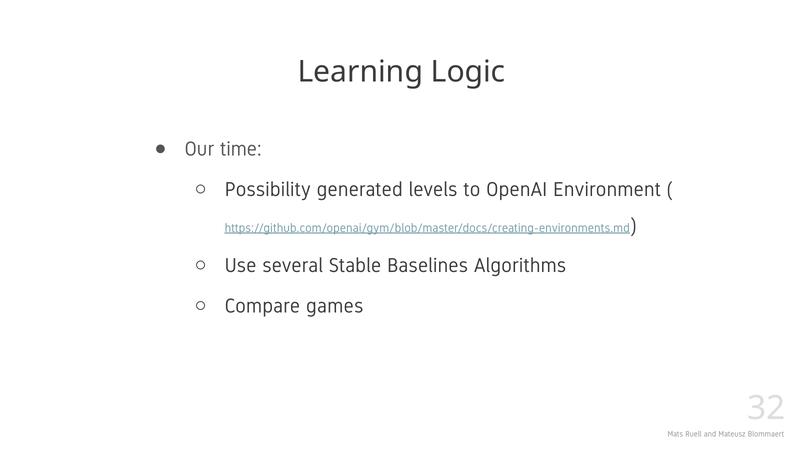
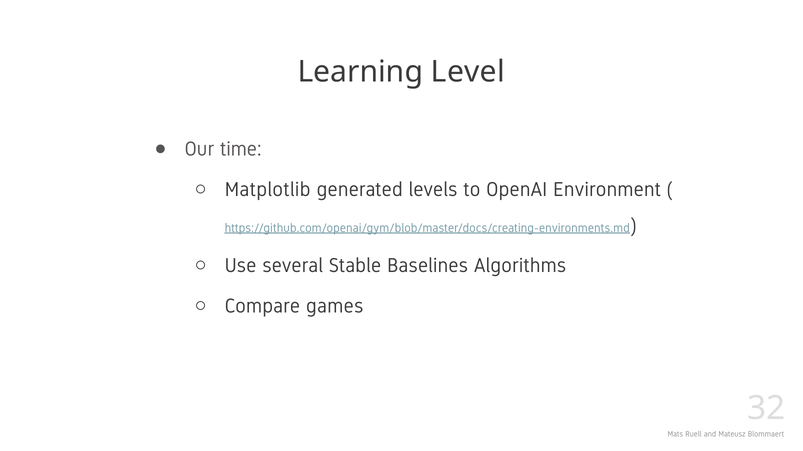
Logic: Logic -> Level (468, 72)
Possibility: Possibility -> Matplotlib (268, 190)
